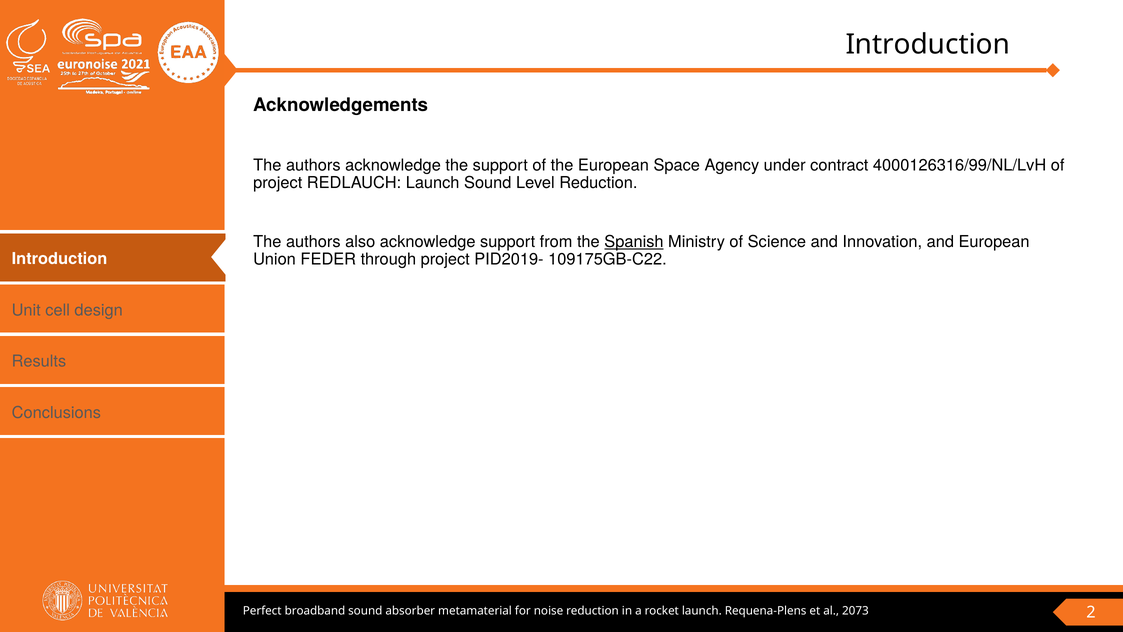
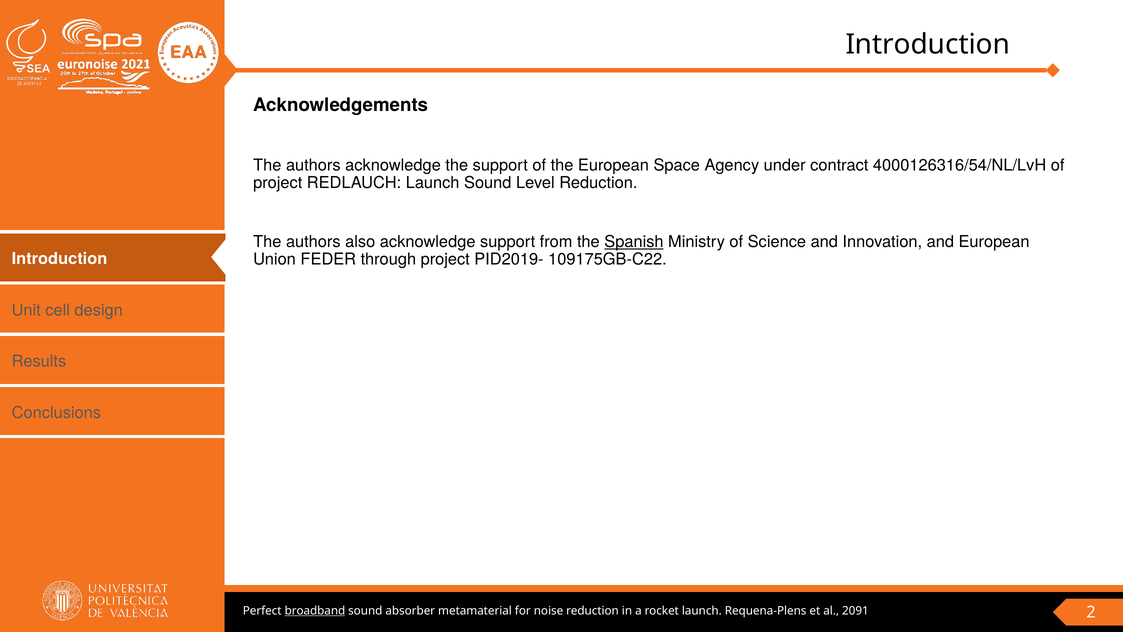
4000126316/99/NL/LvH: 4000126316/99/NL/LvH -> 4000126316/54/NL/LvH (960, 165)
broadband underline: none -> present (315, 610)
2073: 2073 -> 2091 (855, 610)
